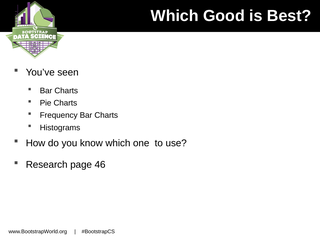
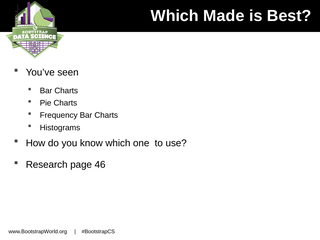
Good: Good -> Made (224, 16)
